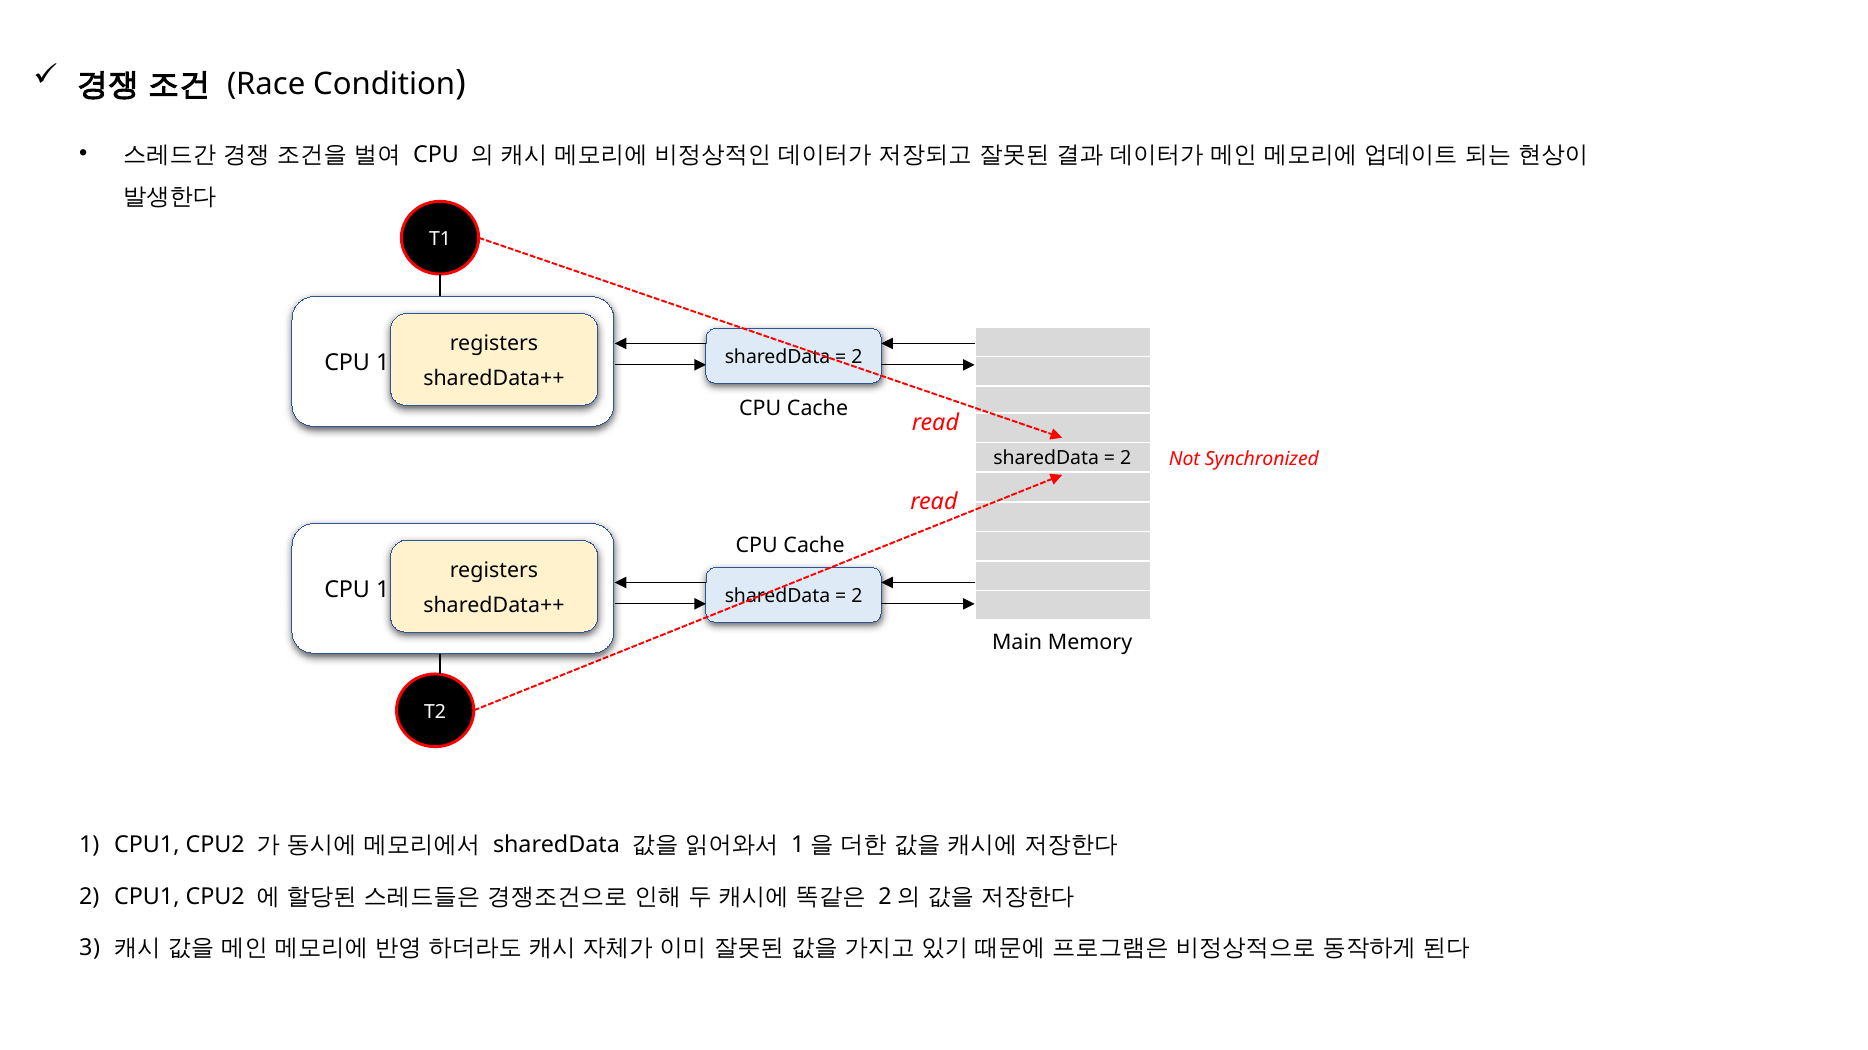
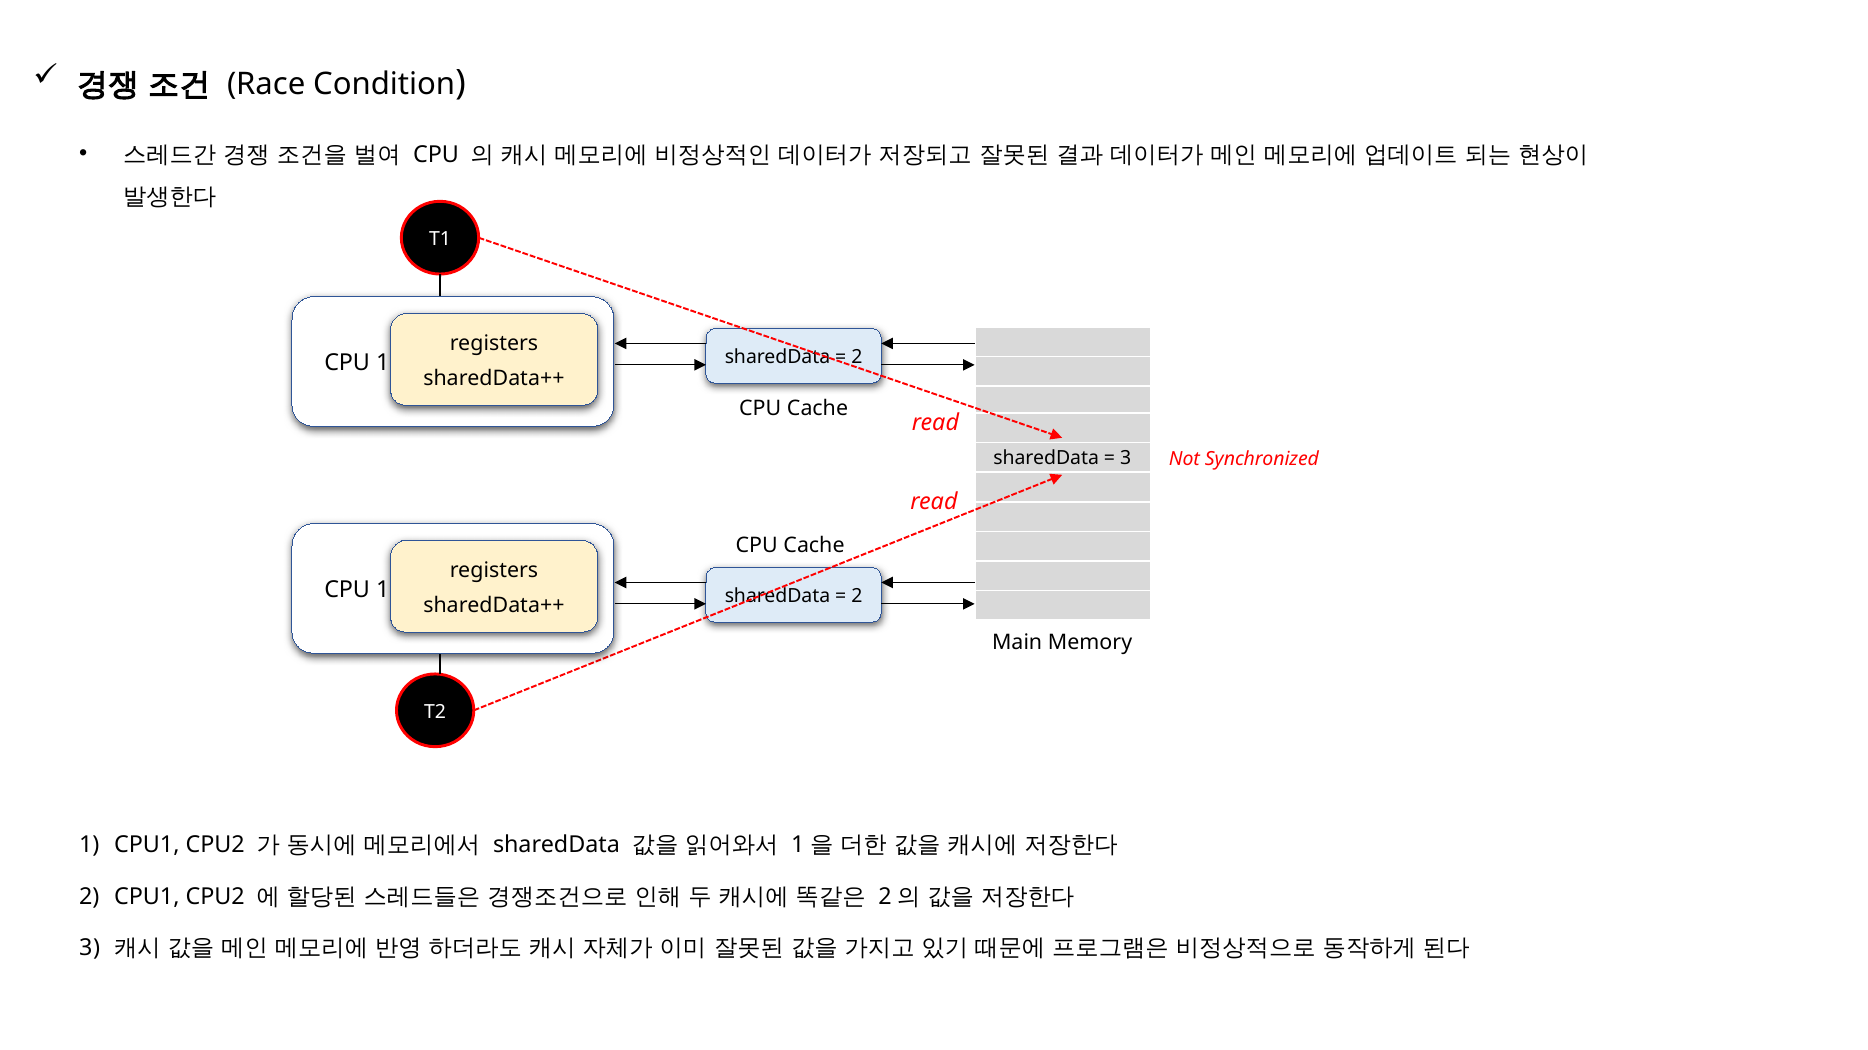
2: 2 -> 3 (1126, 458)
